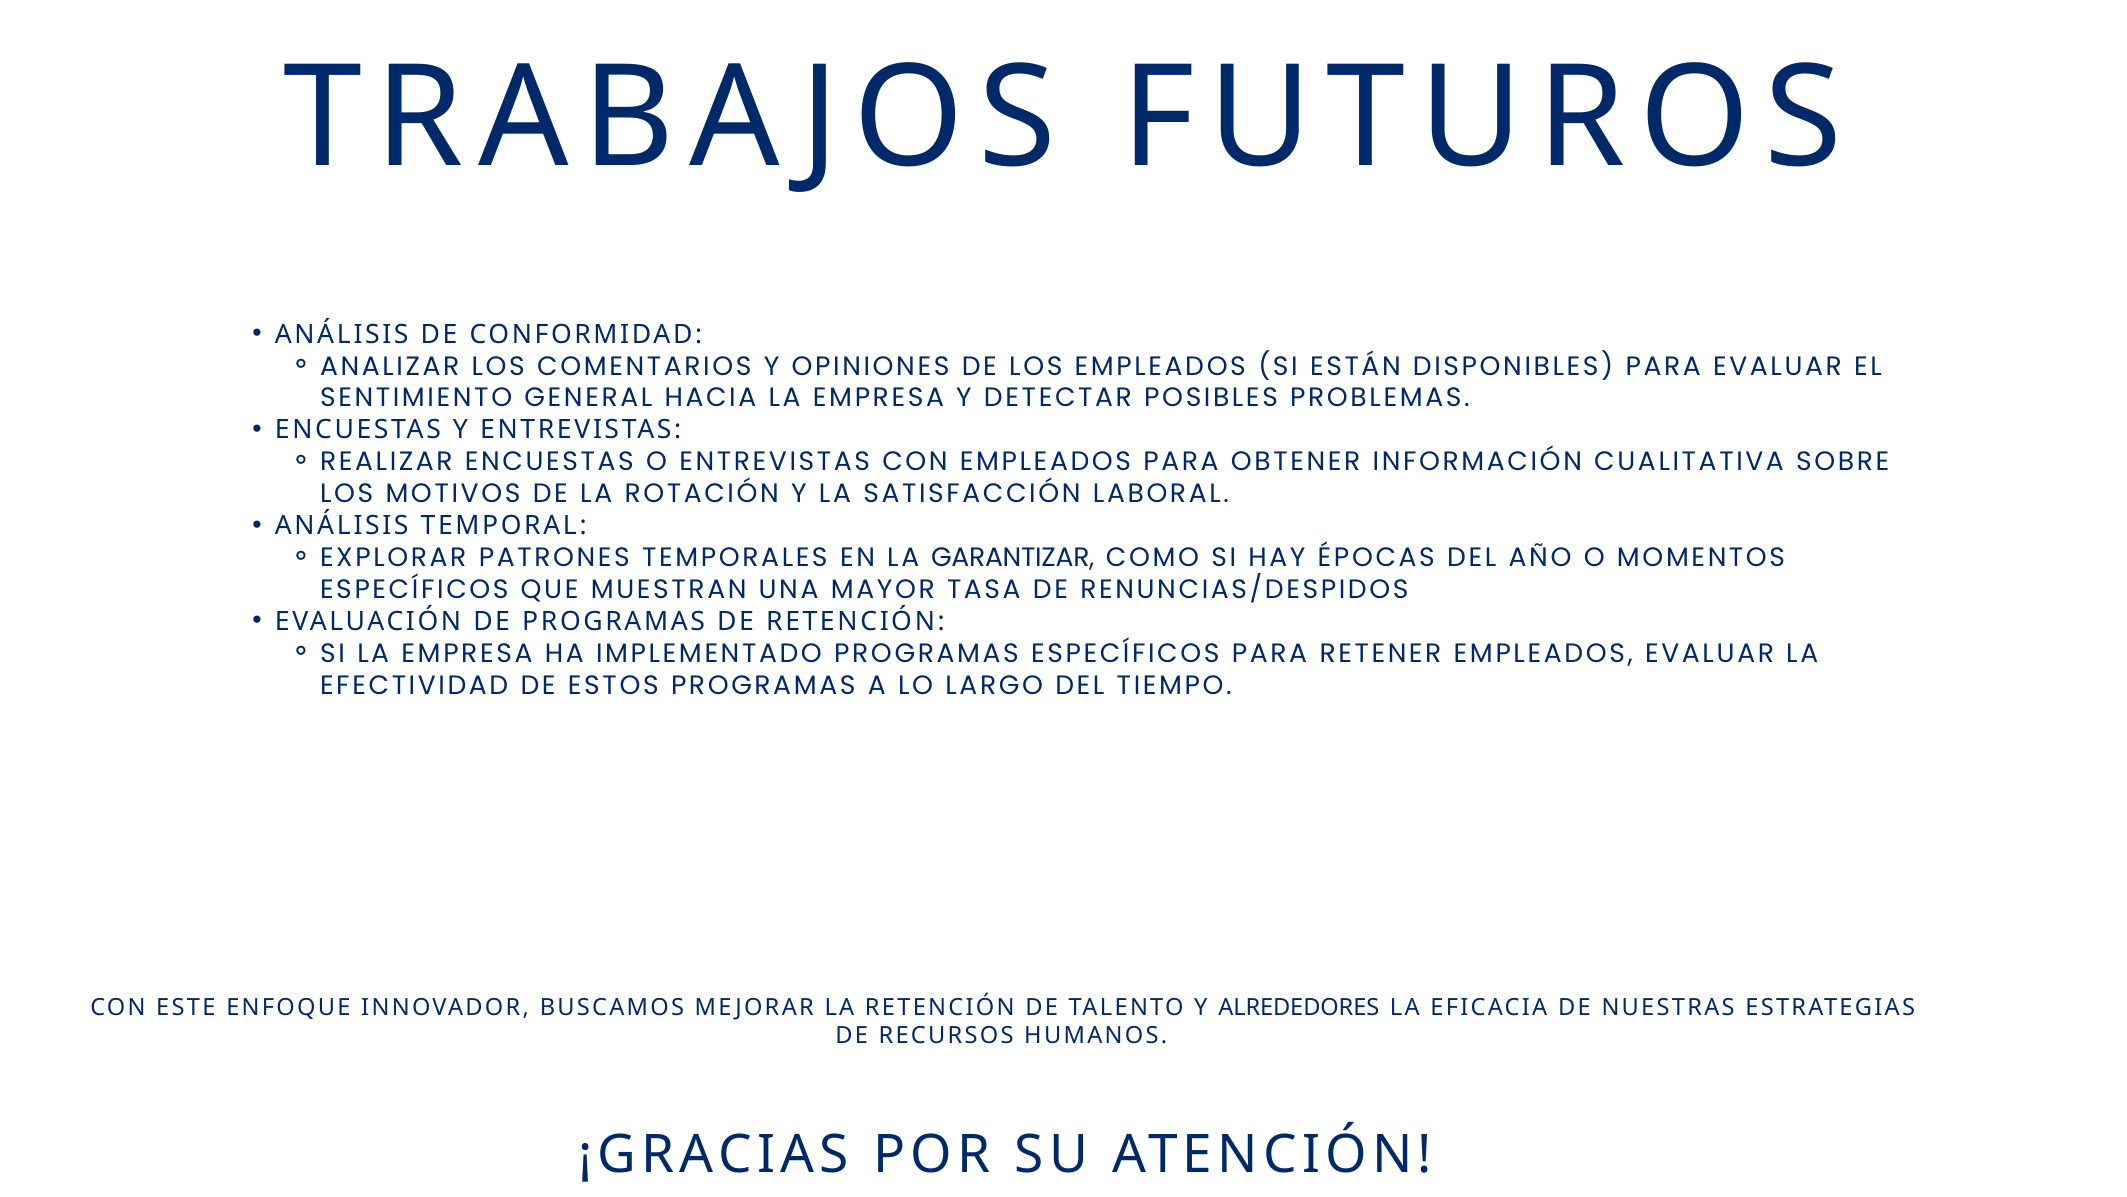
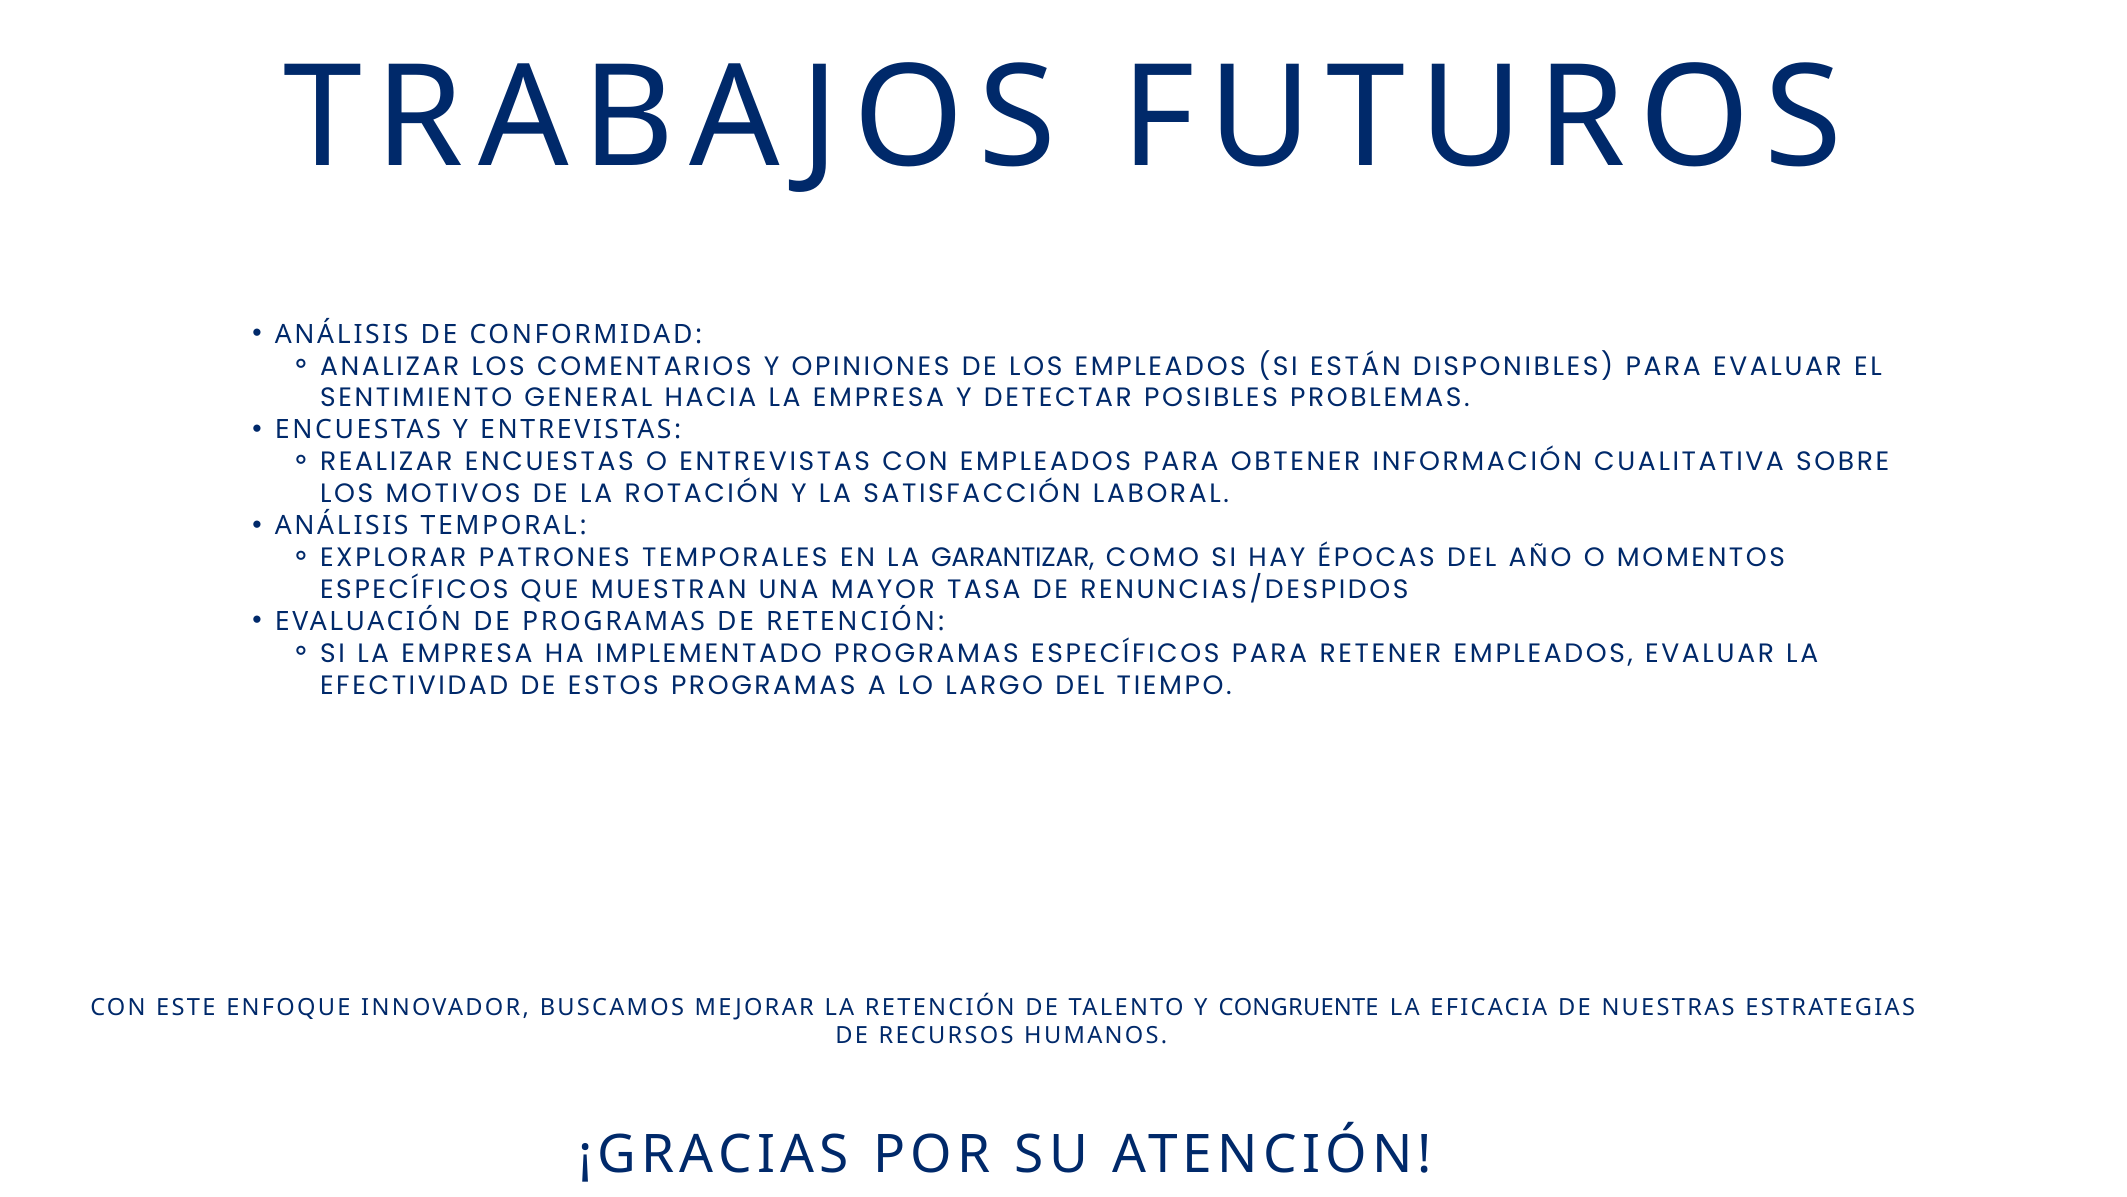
ALREDEDORES: ALREDEDORES -> CONGRUENTE (1299, 1007)
